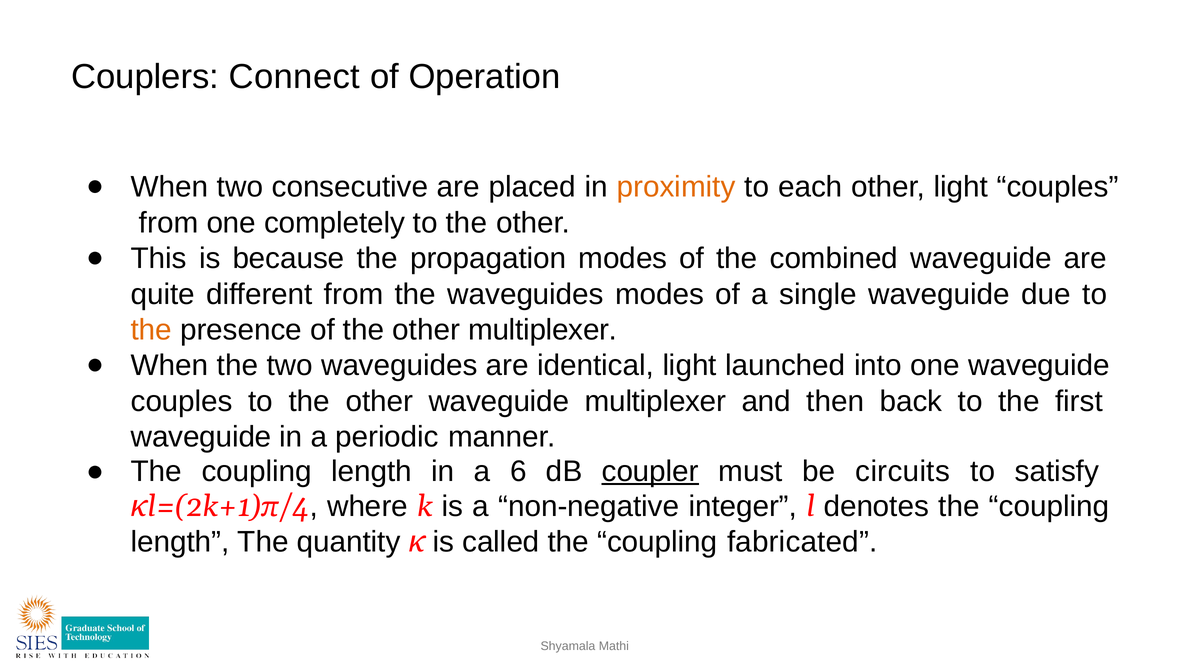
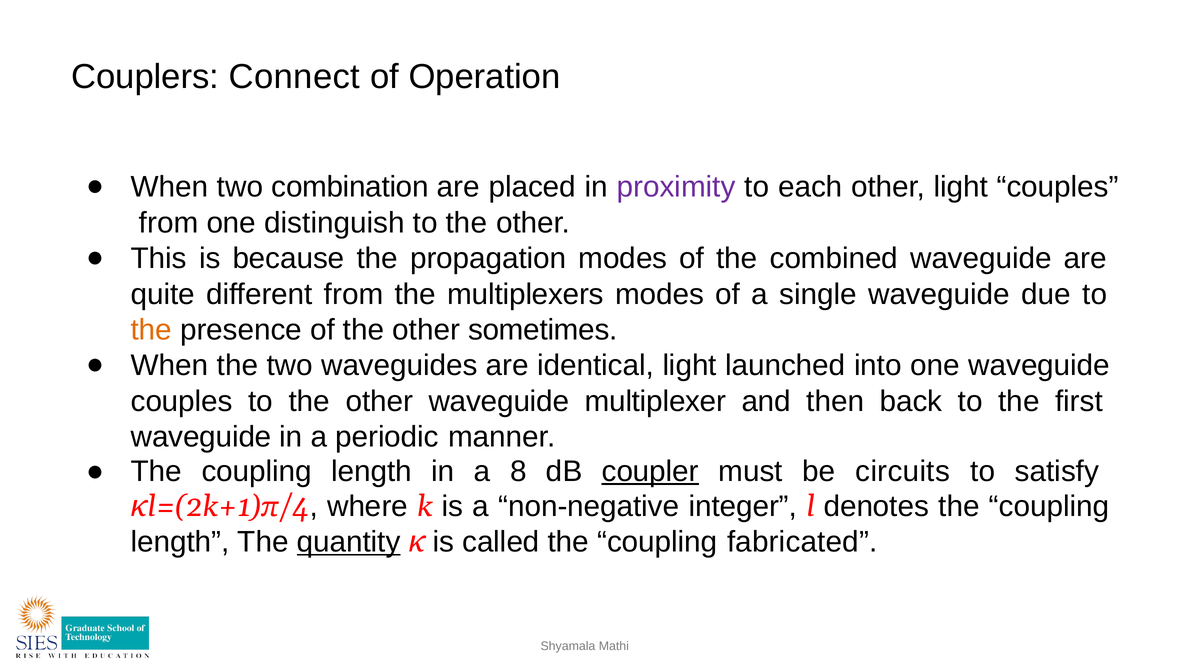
consecutive: consecutive -> combination (350, 187)
proximity colour: orange -> purple (676, 187)
completely: completely -> distinguish (335, 223)
the waveguides: waveguides -> multiplexers (526, 294)
other multiplexer: multiplexer -> sometimes (543, 330)
6: 6 -> 8 (518, 471)
quantity underline: none -> present (349, 542)
